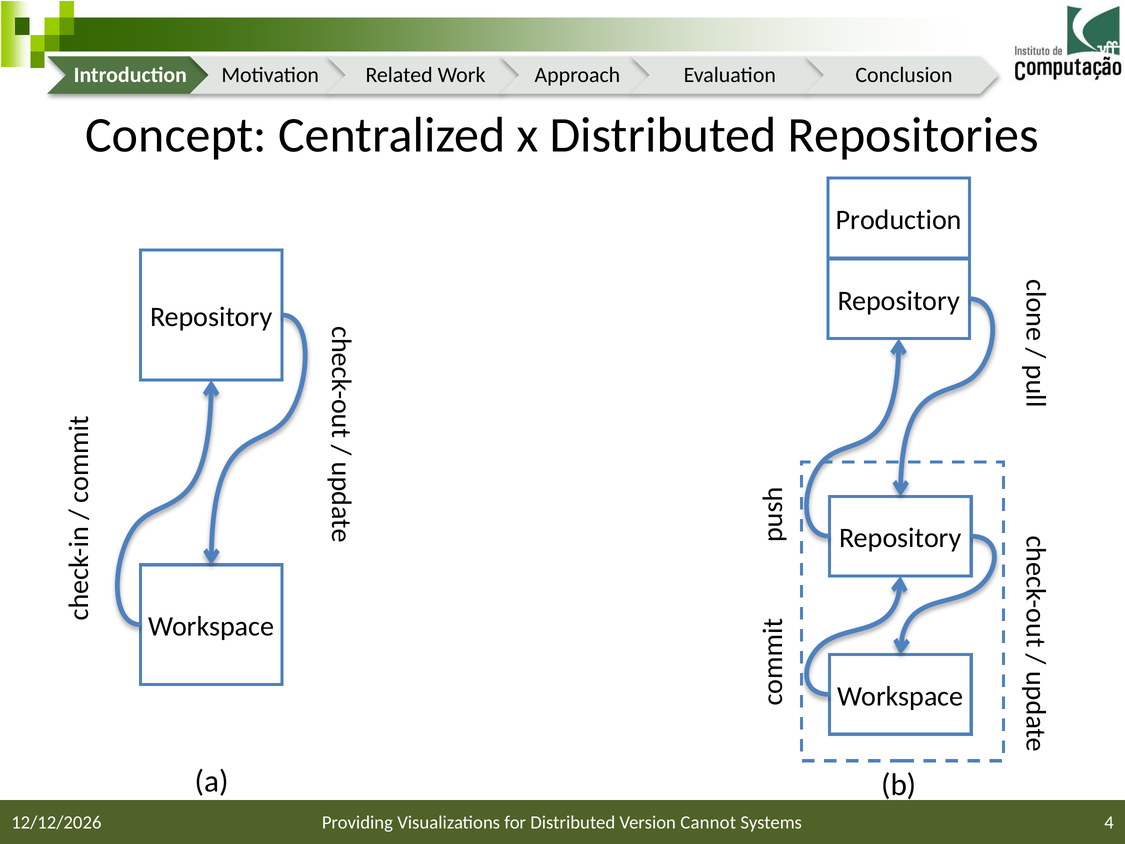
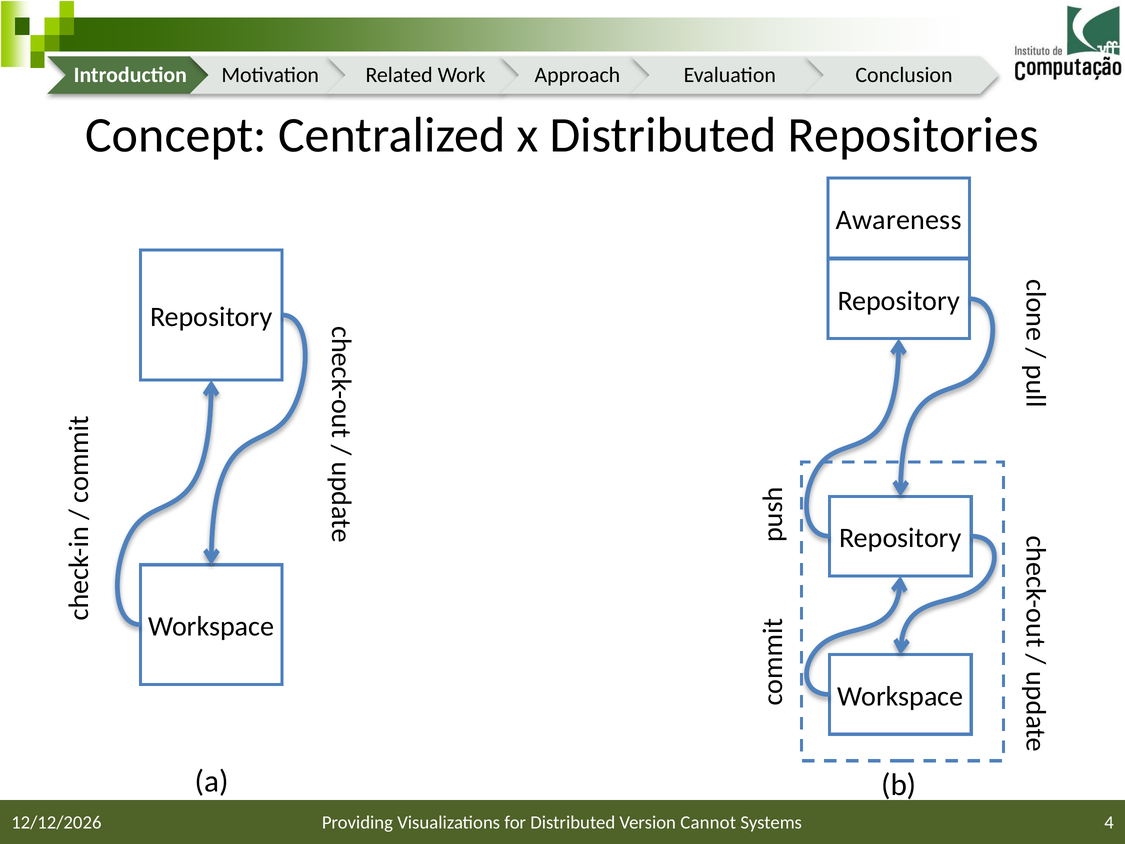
Production: Production -> Awareness (899, 220)
